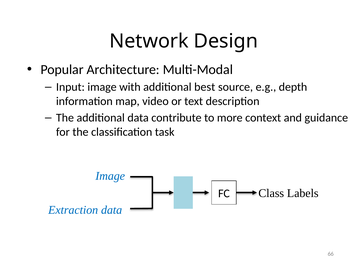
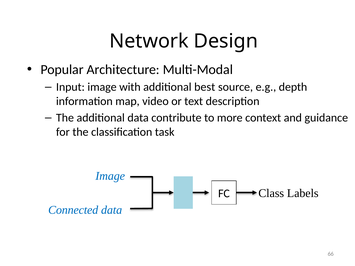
Extraction: Extraction -> Connected (73, 210)
